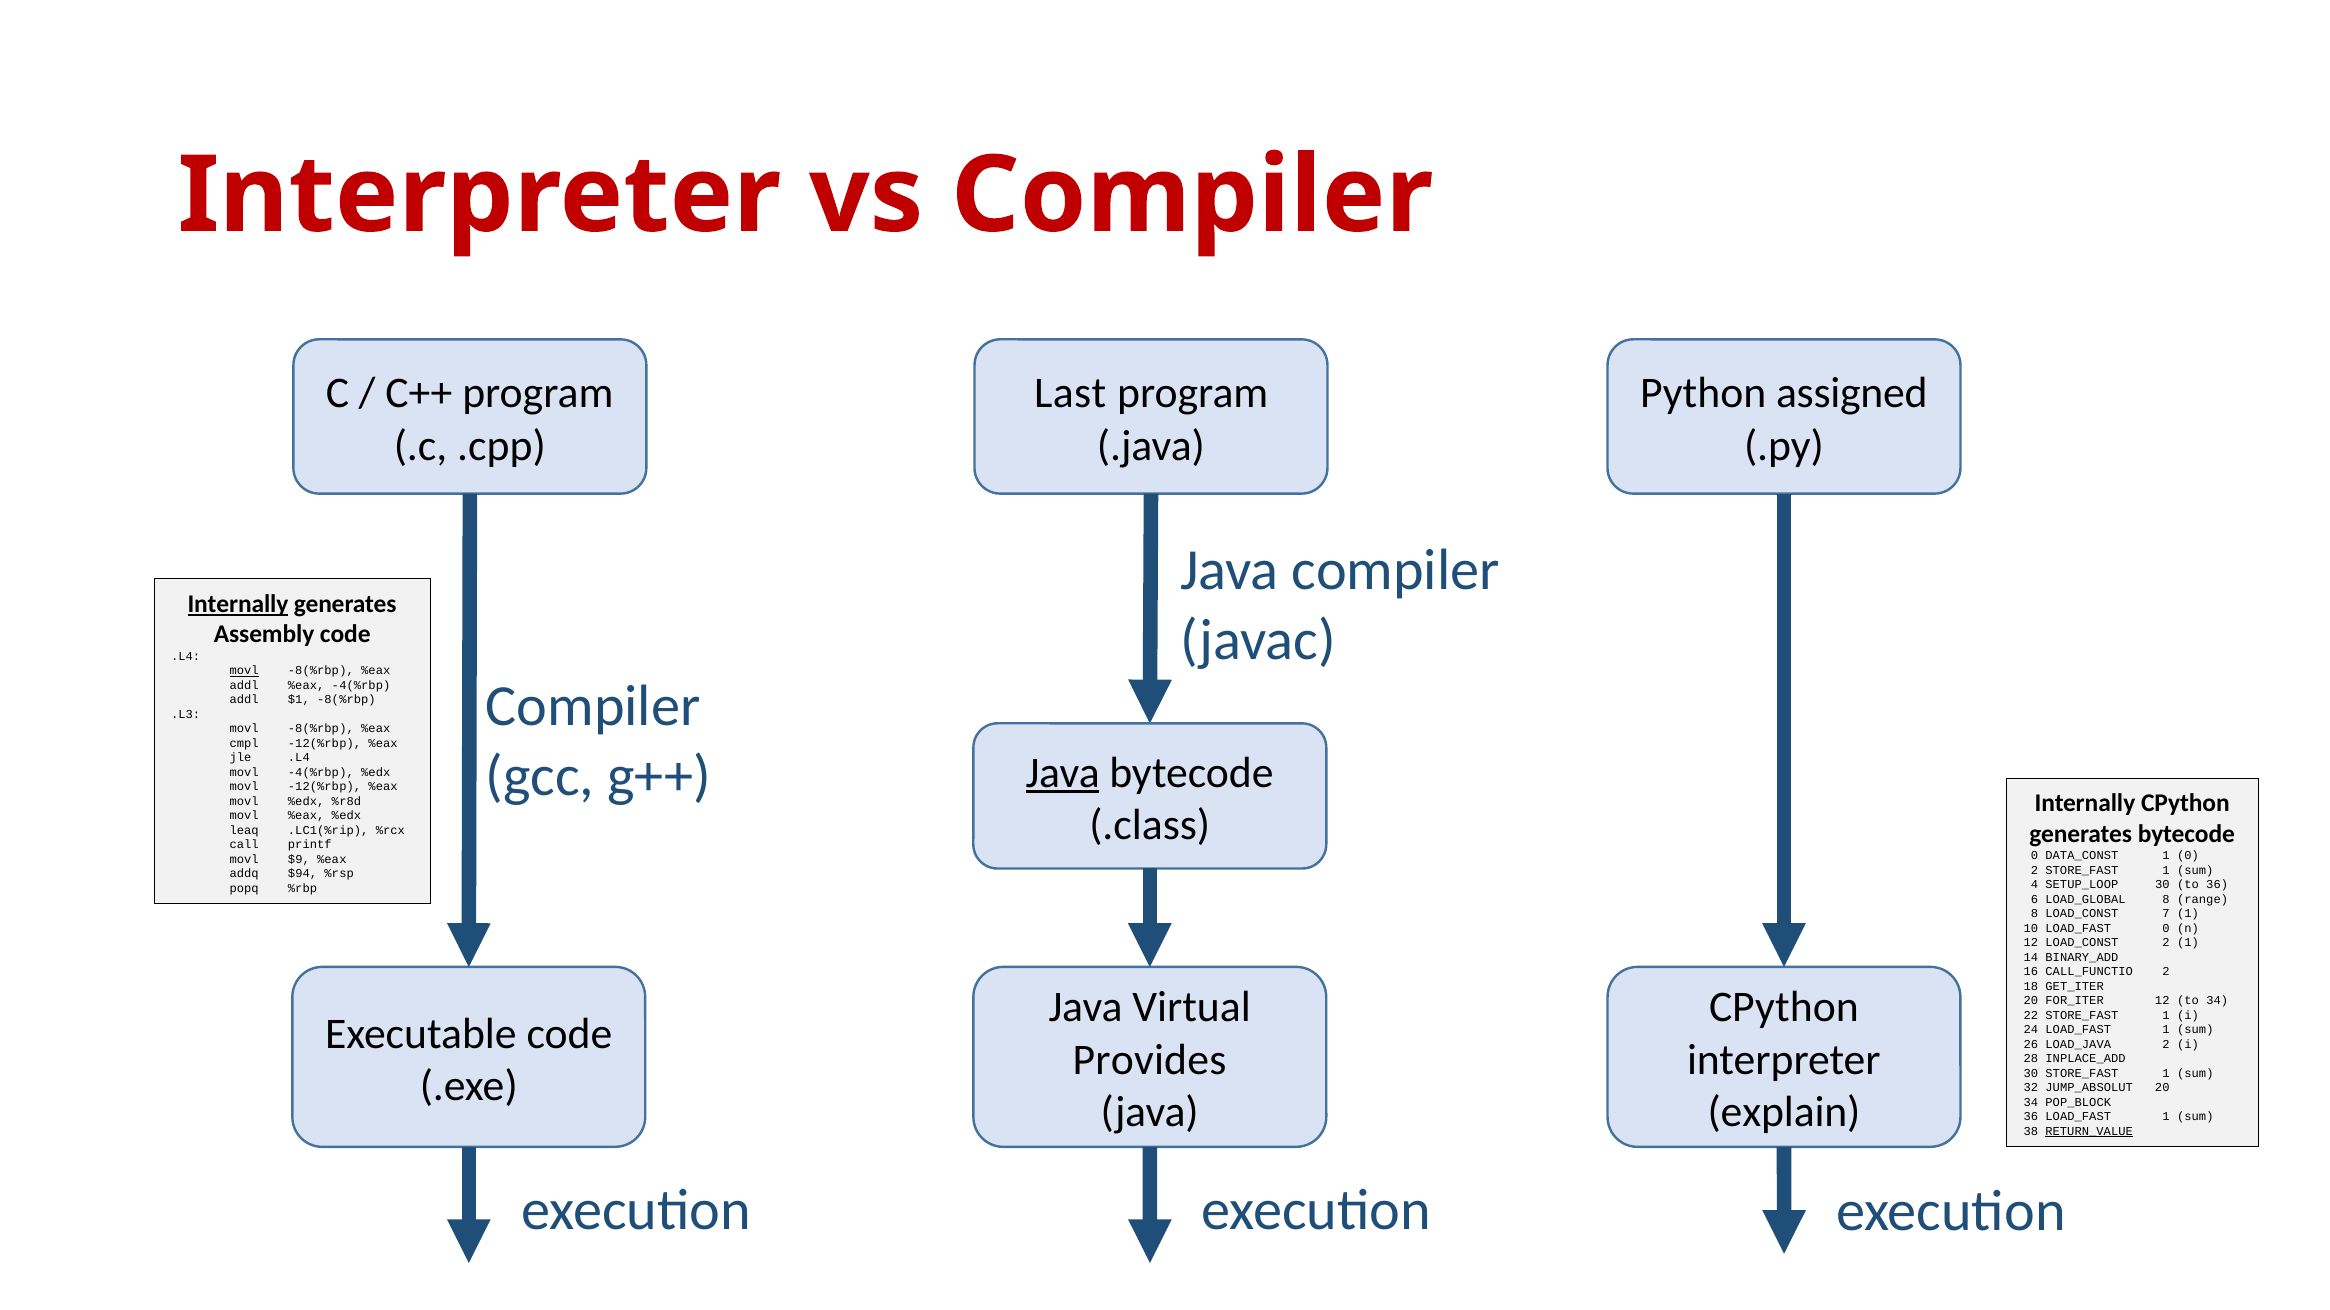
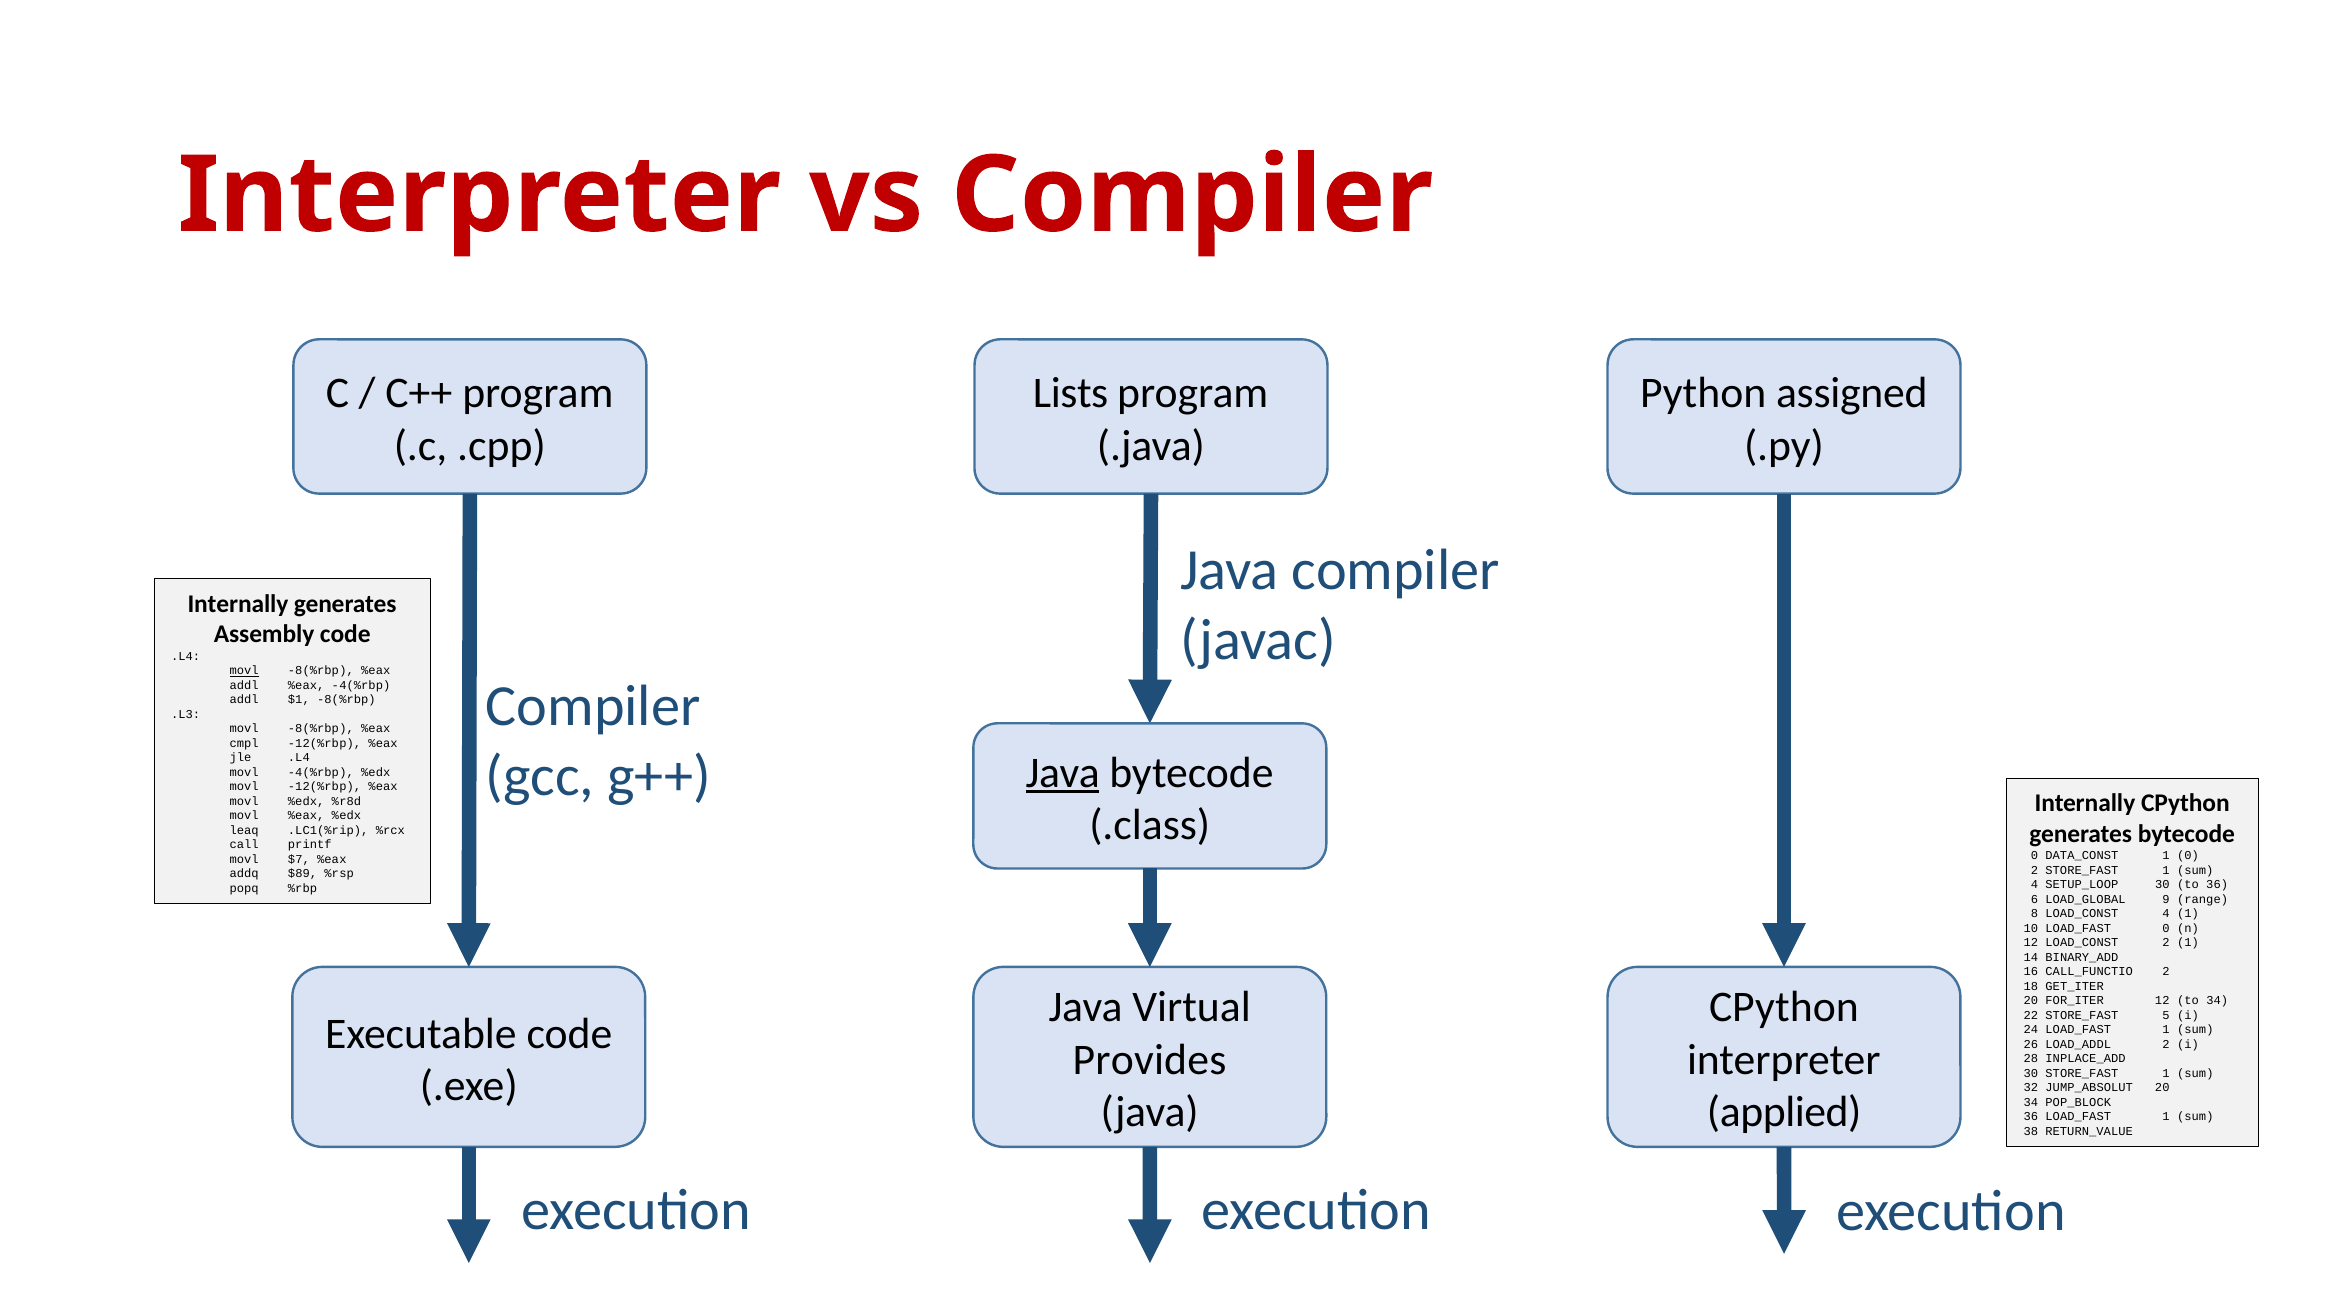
Last: Last -> Lists (1071, 393)
Internally underline: present -> none (238, 604)
$9: $9 -> $7 (299, 860)
$94: $94 -> $89 (303, 874)
LOAD_GLOBAL 8: 8 -> 9 (2166, 900)
LOAD_CONST 7: 7 -> 4 (2166, 914)
22 STORE_FAST 1: 1 -> 5 (2166, 1016)
LOAD_JAVA: LOAD_JAVA -> LOAD_ADDL (2078, 1045)
explain: explain -> applied (1784, 1113)
RETURN_VALUE underline: present -> none (2089, 1132)
